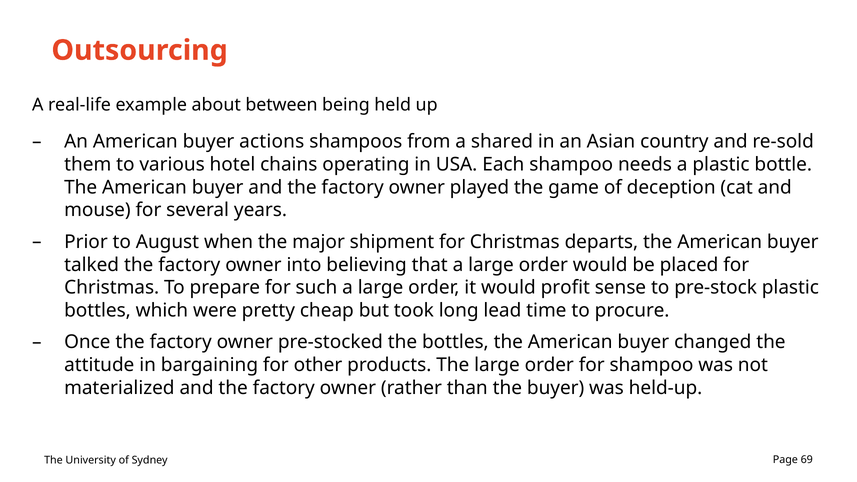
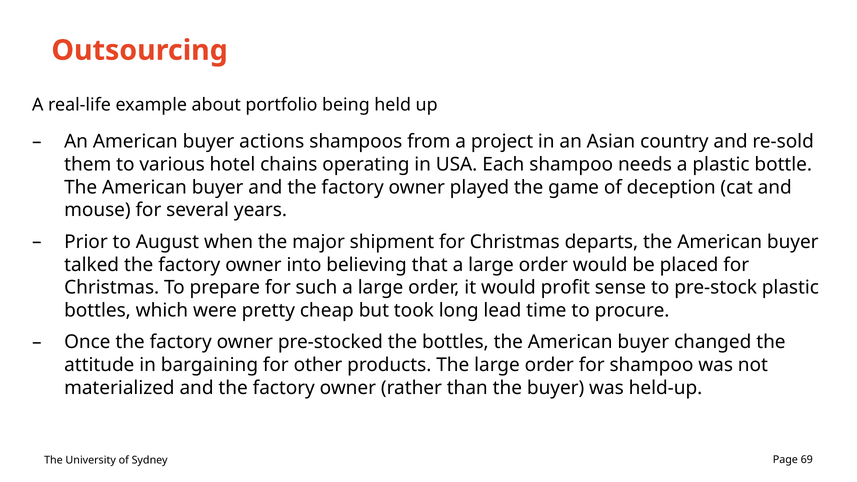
between: between -> portfolio (281, 105)
shared: shared -> project (502, 142)
